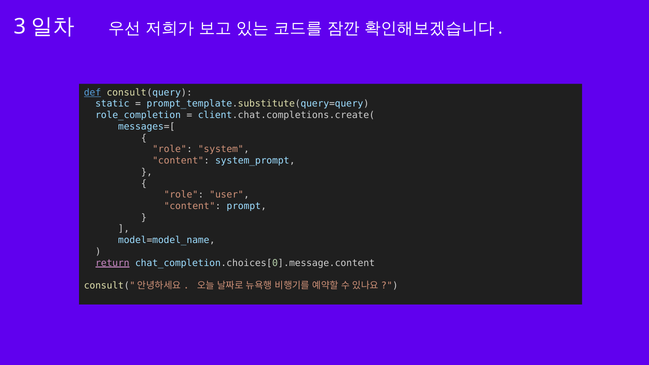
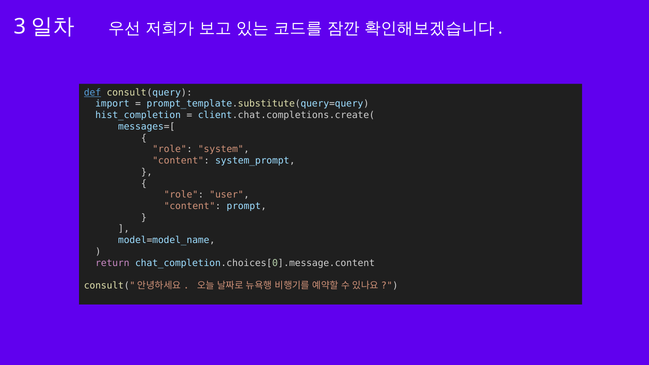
static: static -> import (112, 104)
role_completion: role_completion -> hist_completion (138, 115)
return underline: present -> none (112, 263)
